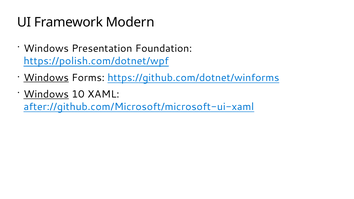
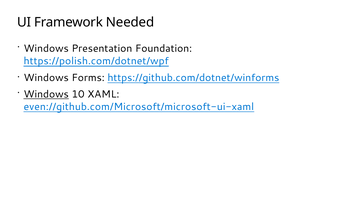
Modern: Modern -> Needed (130, 22)
Windows underline: present -> none (46, 78)
after://github.com/Microsoft/microsoft-ui-xaml: after://github.com/Microsoft/microsoft-ui-xaml -> even://github.com/Microsoft/microsoft-ui-xaml (139, 107)
